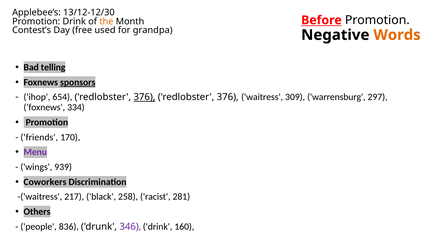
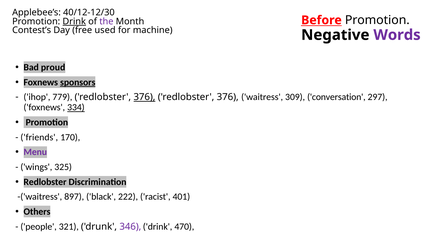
13/12-12/30: 13/12-12/30 -> 40/12-12/30 (89, 13)
Drink underline: none -> present (74, 21)
the colour: orange -> purple (106, 21)
grandpa: grandpa -> machine (153, 30)
Words colour: orange -> purple (397, 35)
telling: telling -> proud (53, 67)
654: 654 -> 779 (62, 97)
warrensburg: warrensburg -> conversation (336, 97)
334 underline: none -> present (76, 108)
939: 939 -> 325 (63, 167)
Coworkers: Coworkers -> Redlobster (45, 182)
217: 217 -> 897 (74, 197)
258: 258 -> 222 (128, 197)
281: 281 -> 401 (181, 197)
836: 836 -> 321 (69, 227)
160: 160 -> 470 (184, 227)
